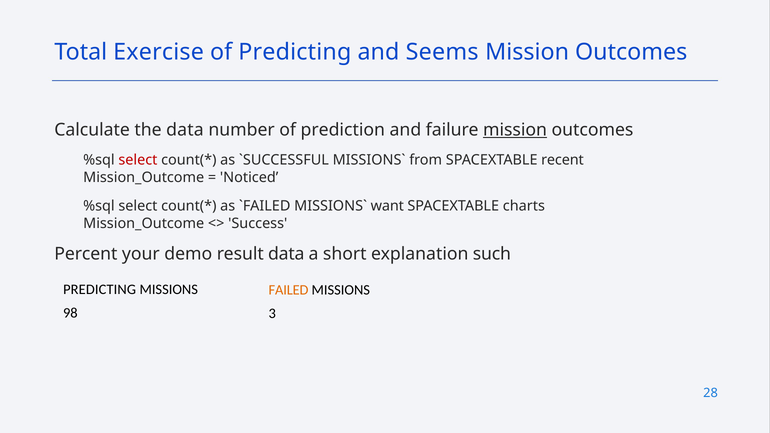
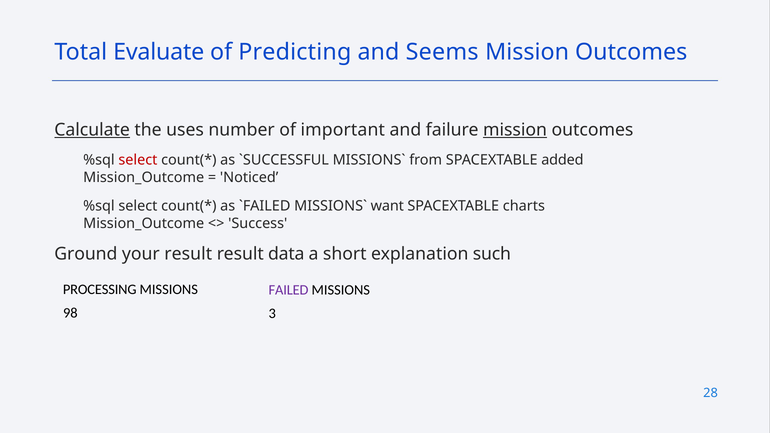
Exercise: Exercise -> Evaluate (159, 52)
Calculate underline: none -> present (92, 130)
the data: data -> uses (185, 130)
prediction: prediction -> important (343, 130)
recent: recent -> added (562, 160)
Percent: Percent -> Ground (86, 254)
your demo: demo -> result (188, 254)
PREDICTING: PREDICTING -> PROCESSING (100, 290)
FAILED colour: orange -> purple (289, 290)
